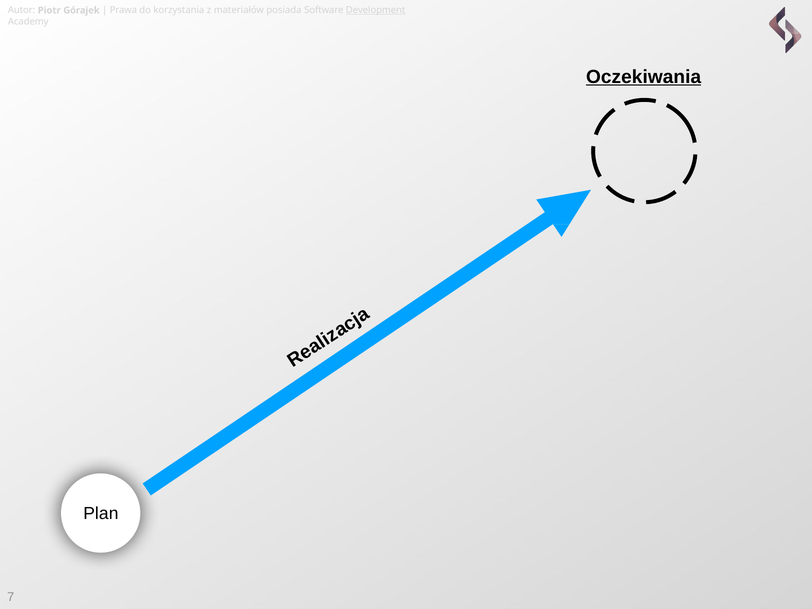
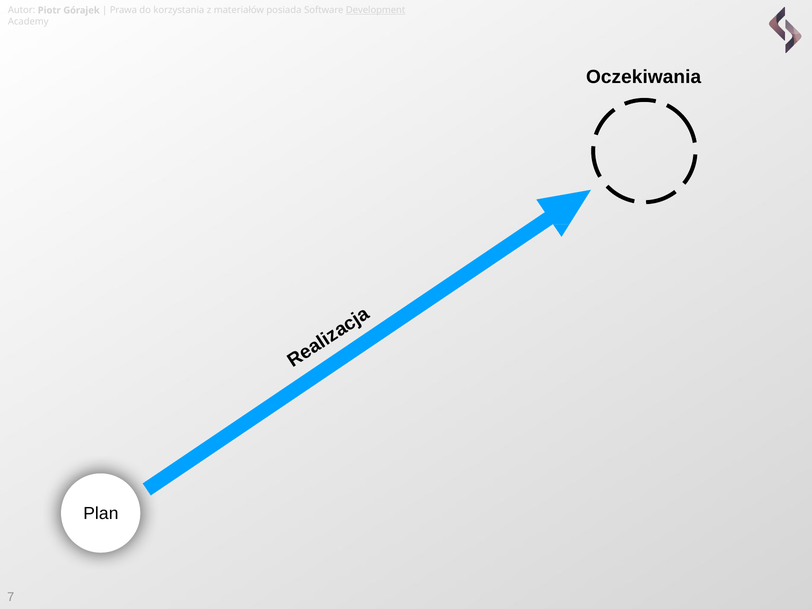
Oczekiwania underline: present -> none (644, 77)
